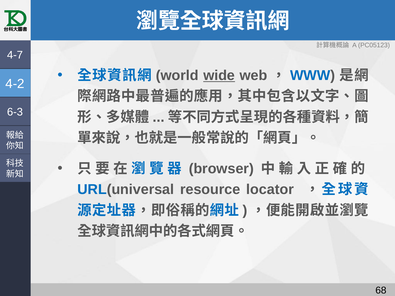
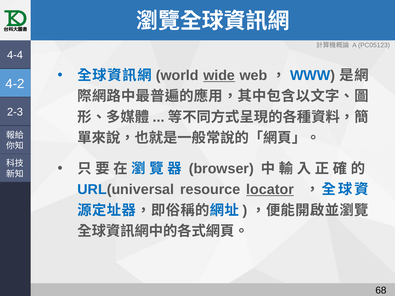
4-7: 4-7 -> 4-4 (15, 55)
6-3: 6-3 -> 2-3 (15, 112)
locator underline: none -> present (270, 190)
